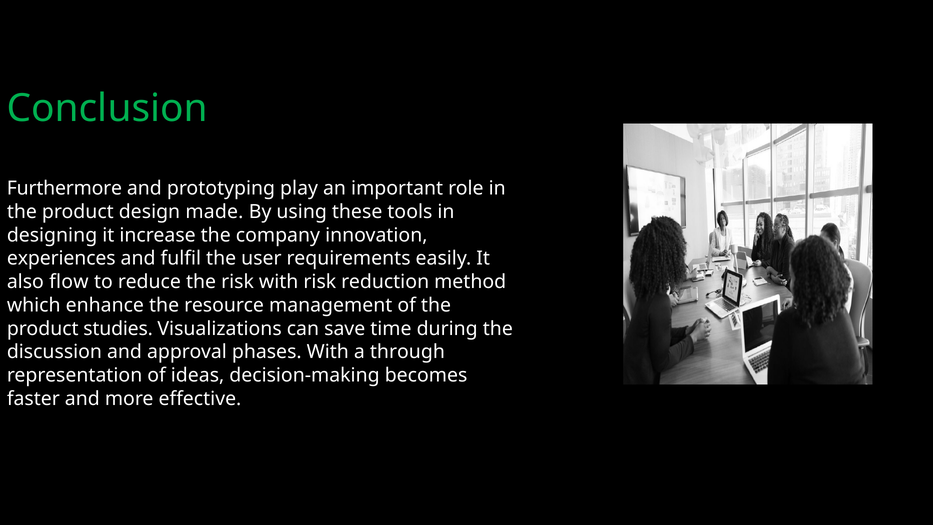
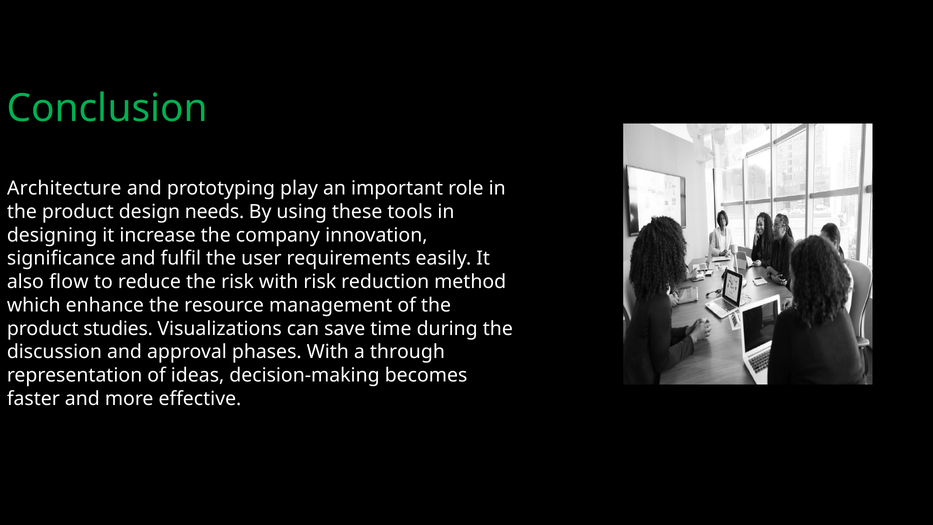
Furthermore: Furthermore -> Architecture (64, 188)
made: made -> needs (215, 212)
experiences: experiences -> significance (61, 258)
